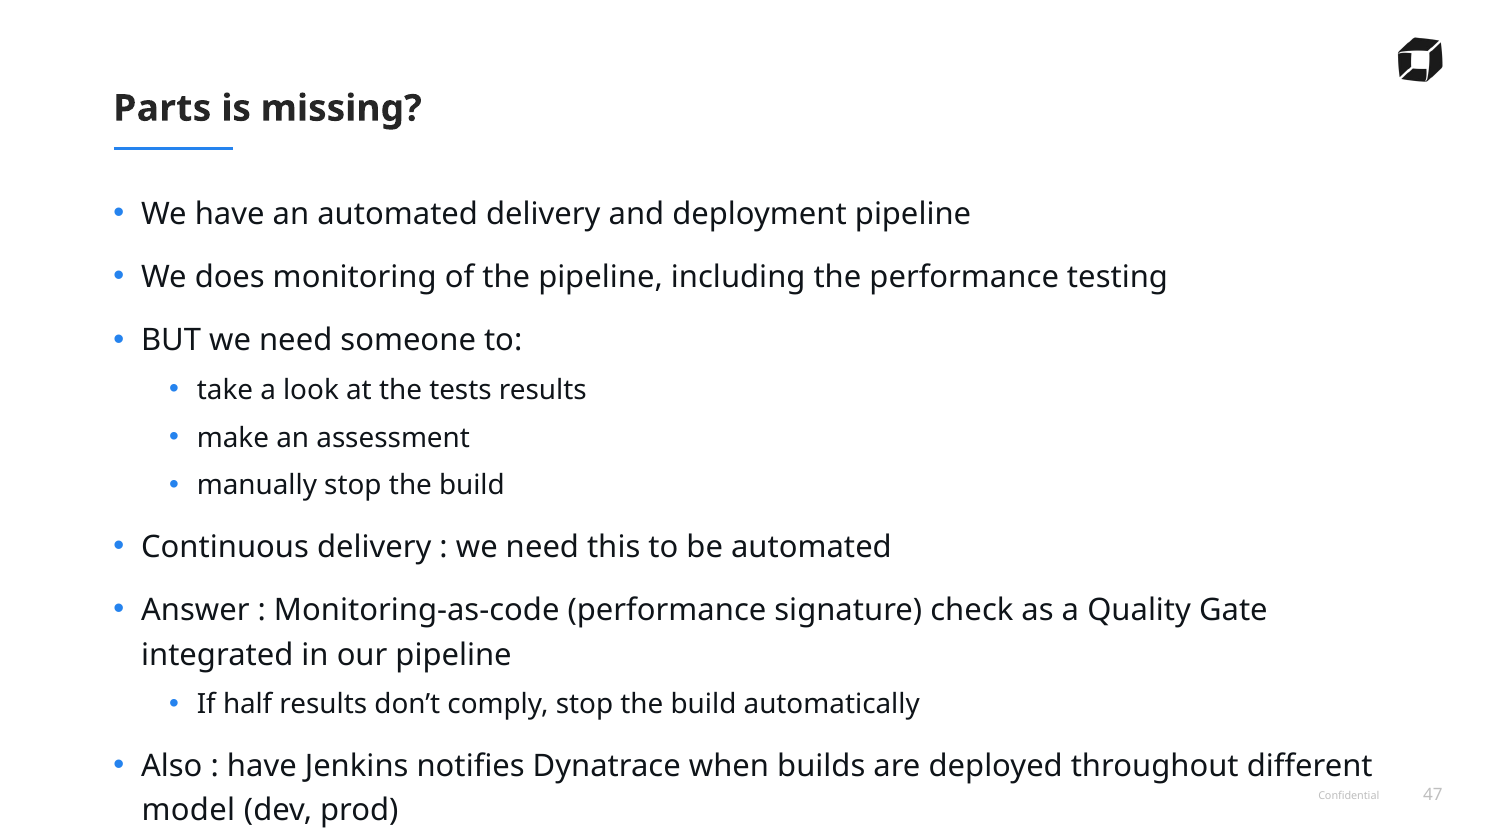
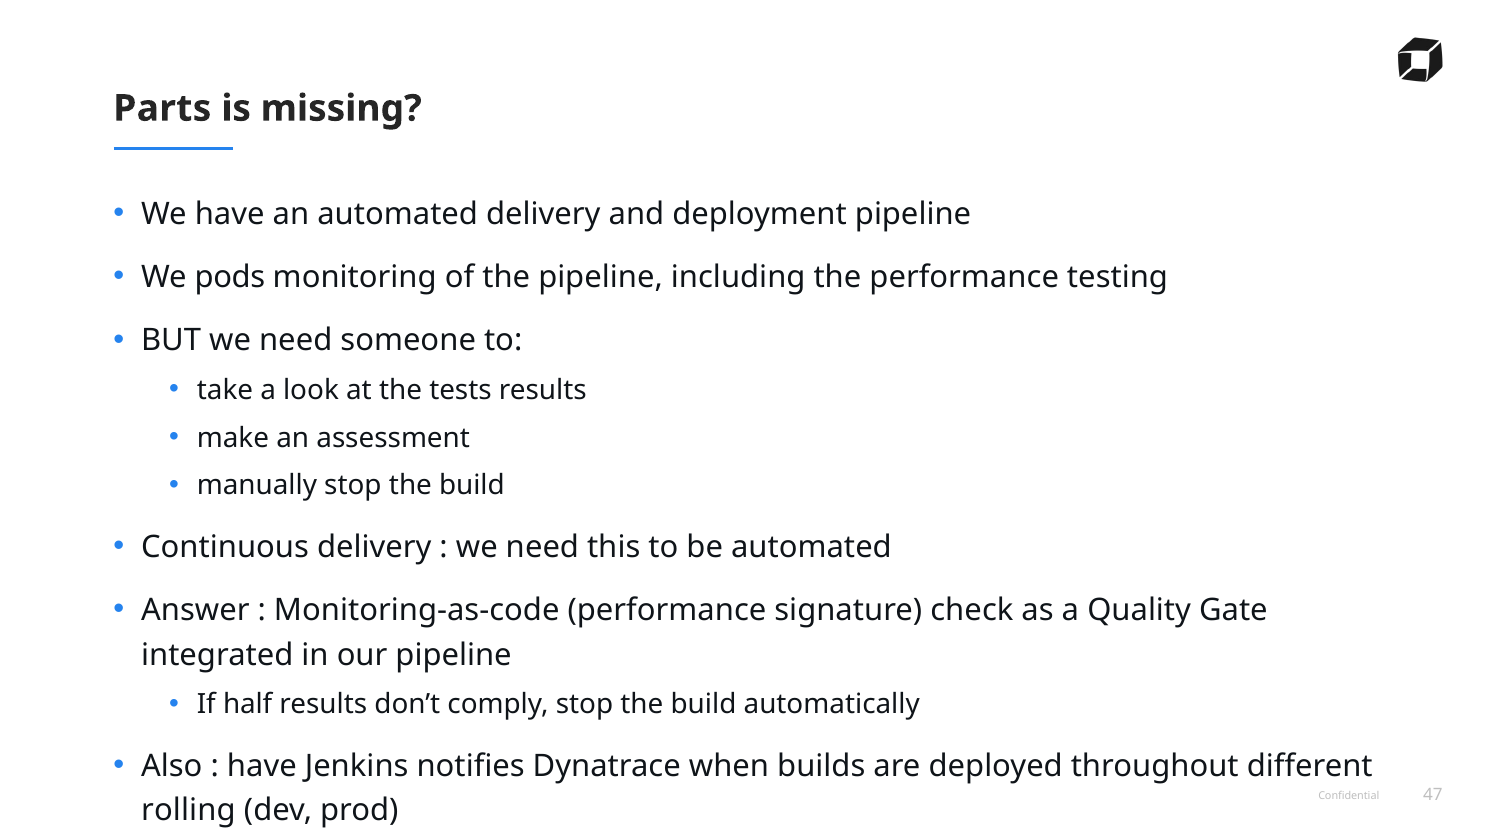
does: does -> pods (230, 277)
model: model -> rolling (188, 810)
